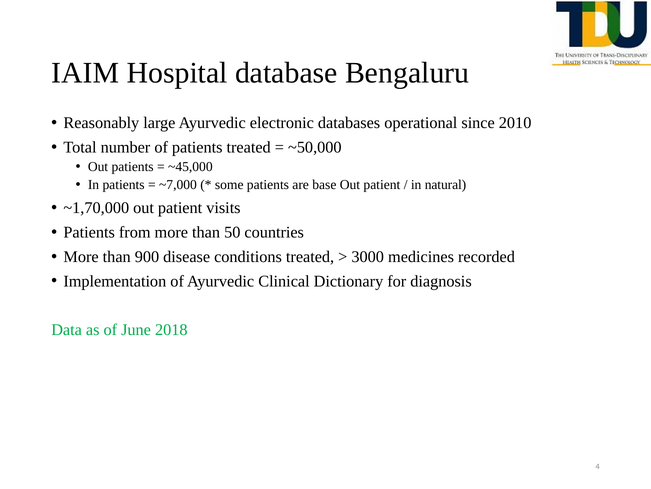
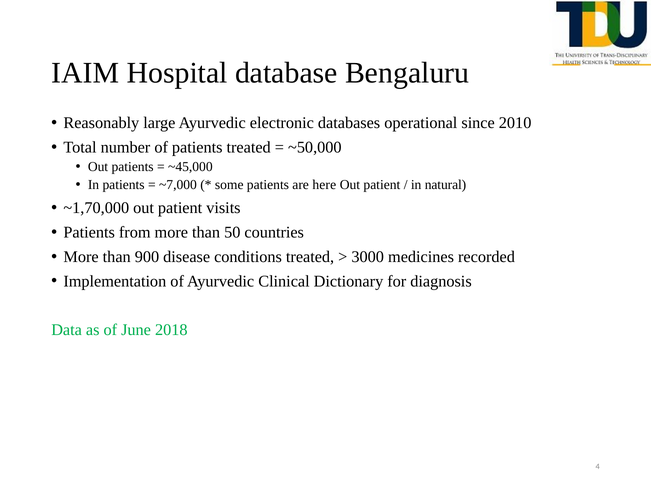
base: base -> here (324, 185)
